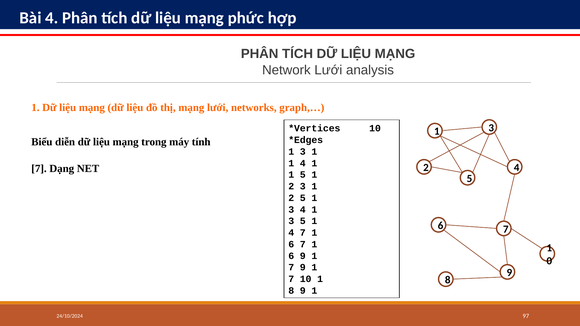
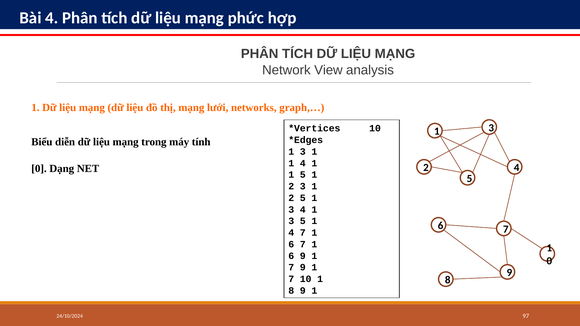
Network Lưới: Lưới -> View (328, 70)
7: 7 -> 0 (39, 169)
